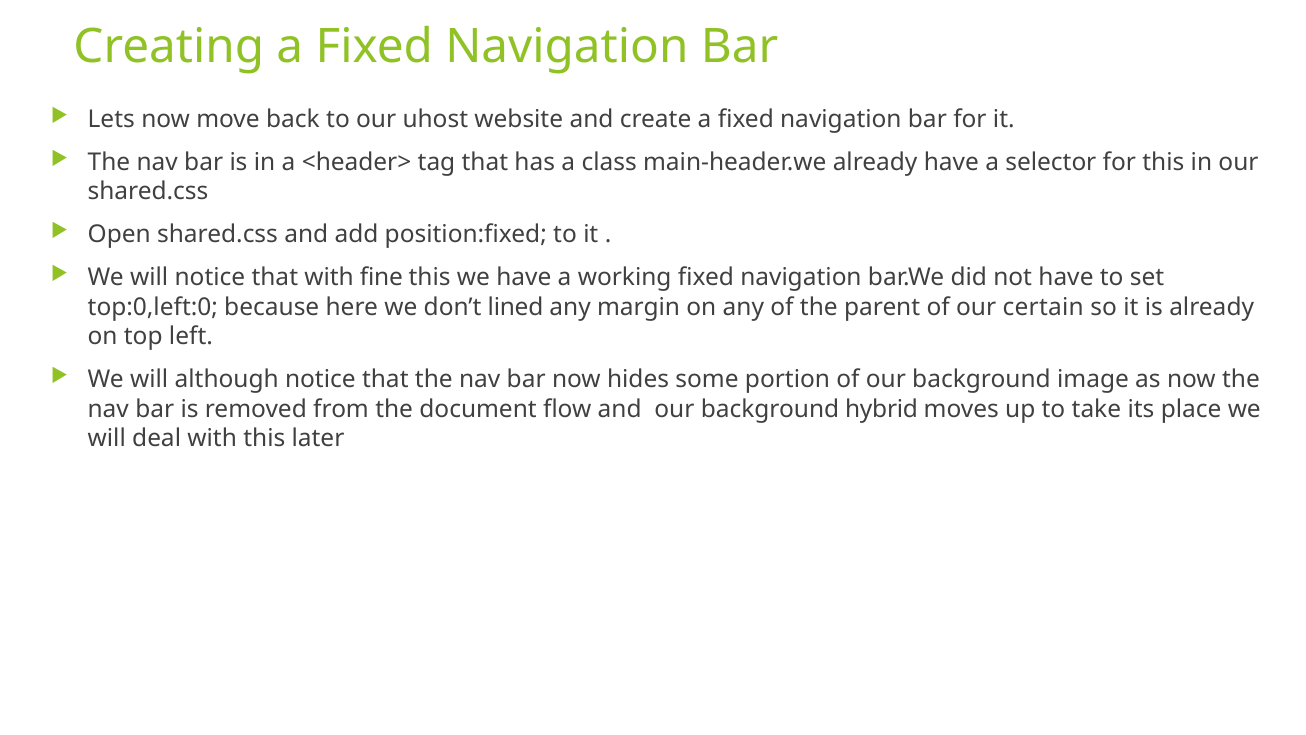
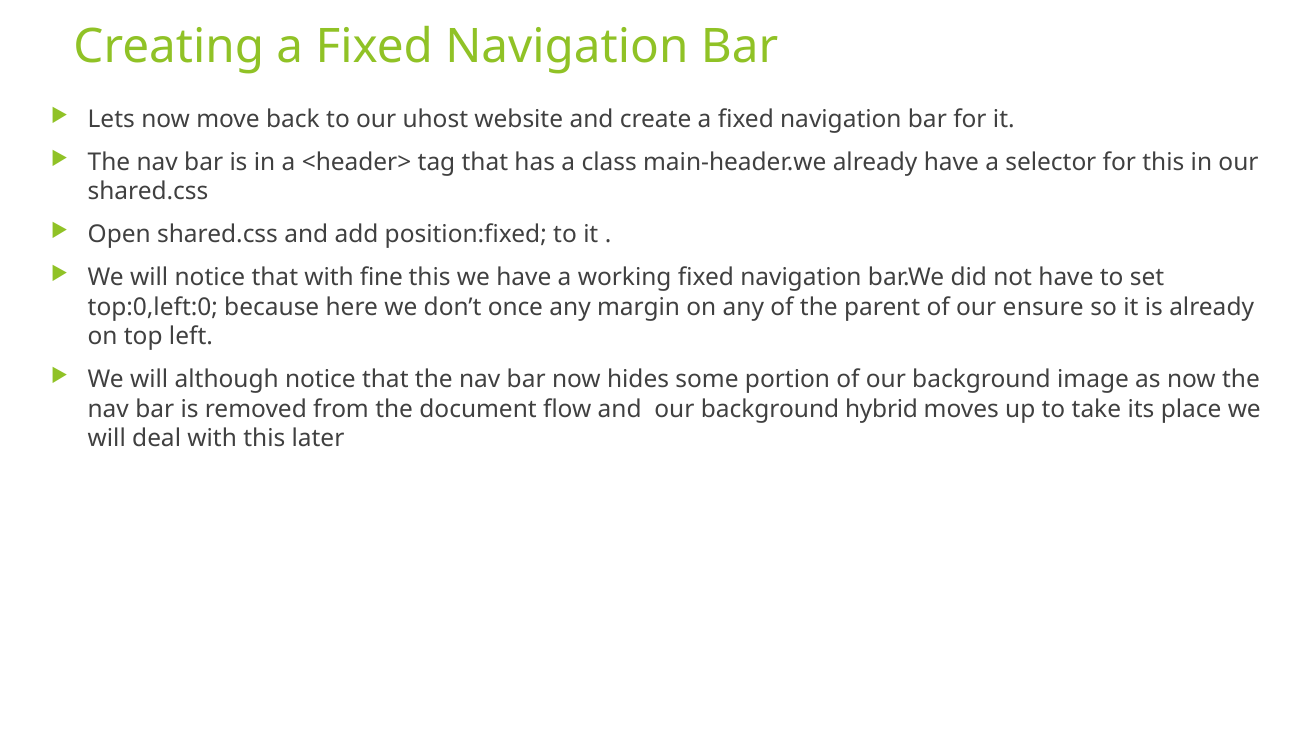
lined: lined -> once (515, 307)
certain: certain -> ensure (1043, 307)
